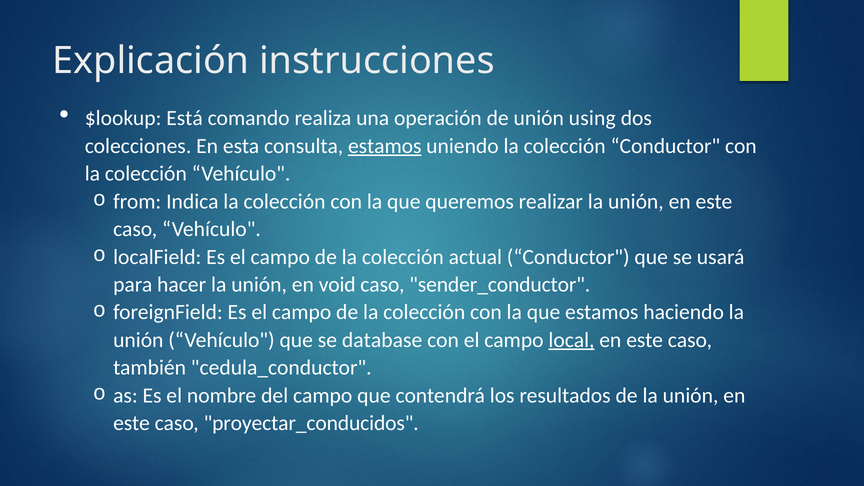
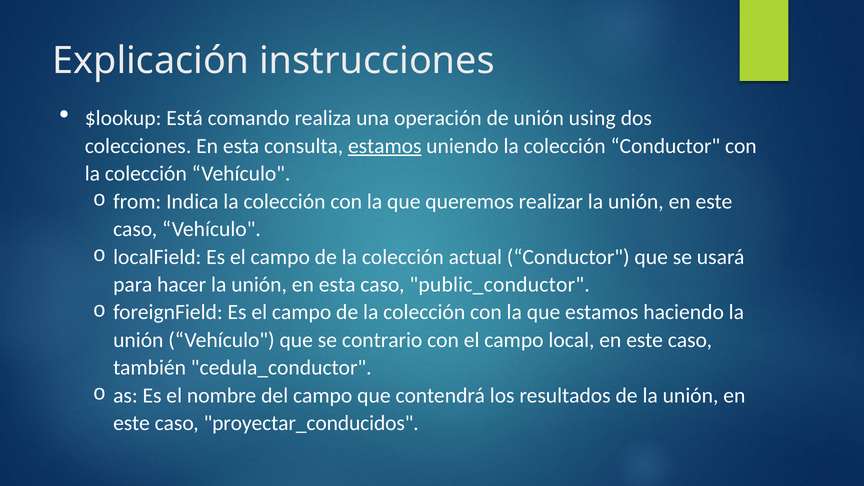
unión en void: void -> esta (337, 285)
sender_conductor: sender_conductor -> public_conductor (500, 285)
database: database -> contrario (382, 340)
local underline: present -> none (571, 340)
